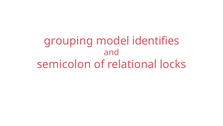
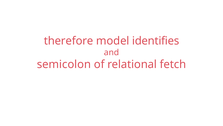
grouping: grouping -> therefore (69, 41)
locks: locks -> fetch (173, 64)
